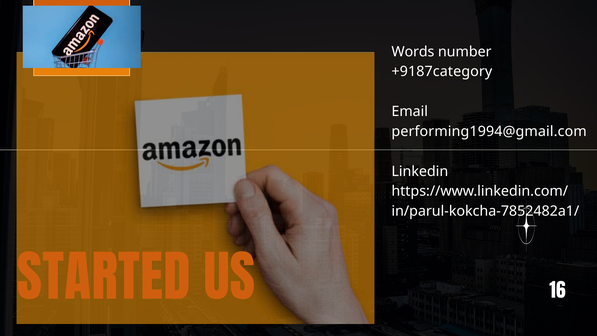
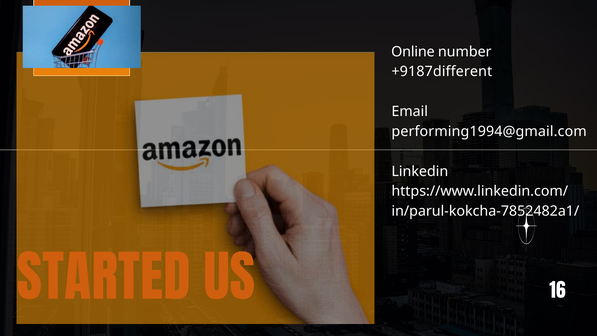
Words: Words -> Online (413, 52)
+9187category: +9187category -> +9187different (442, 72)
